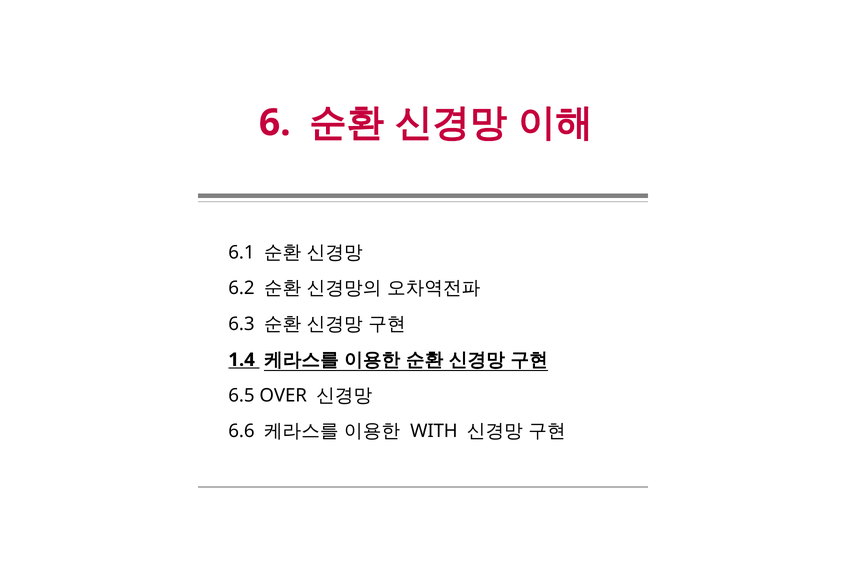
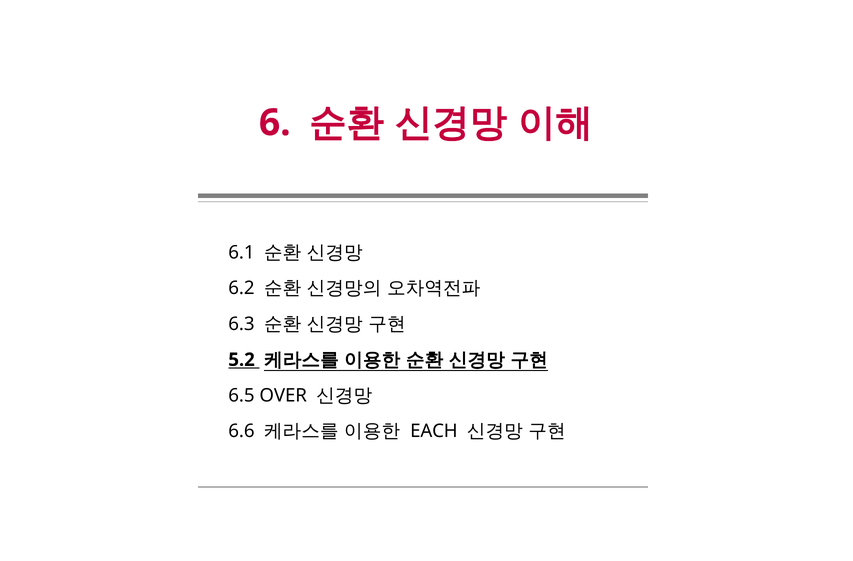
1.4: 1.4 -> 5.2 (242, 359)
WITH: WITH -> EACH (434, 431)
